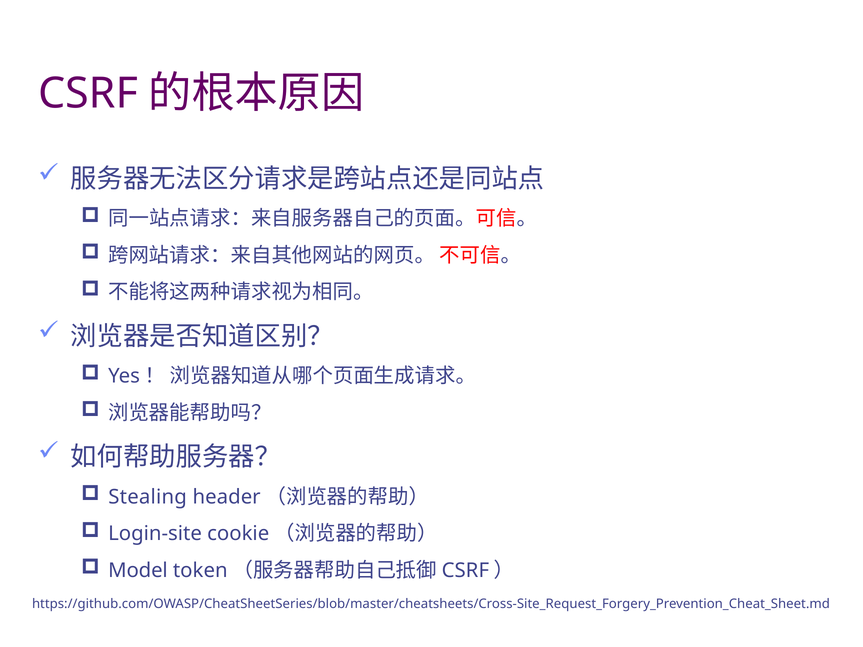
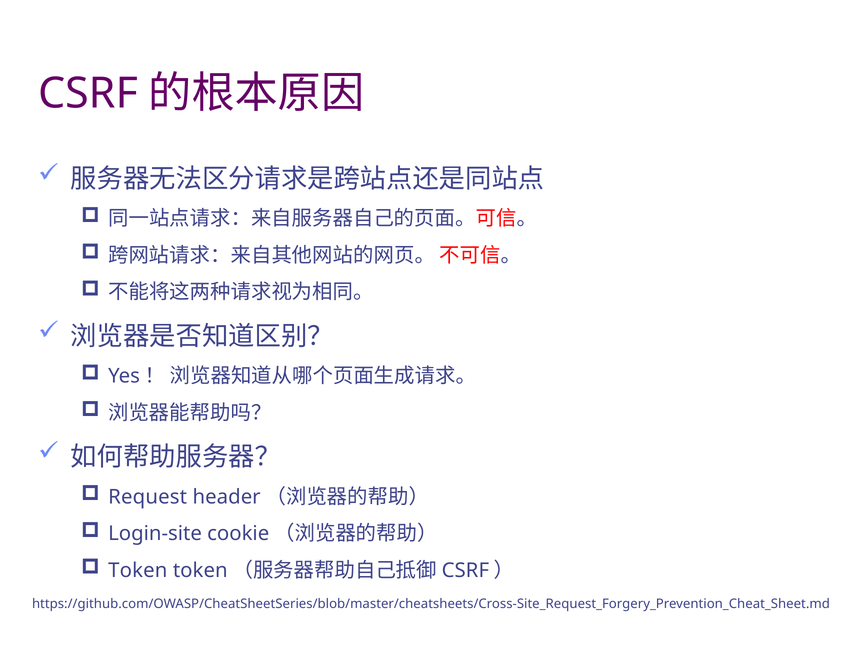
Stealing: Stealing -> Request (148, 497)
Model: Model -> Token (138, 571)
